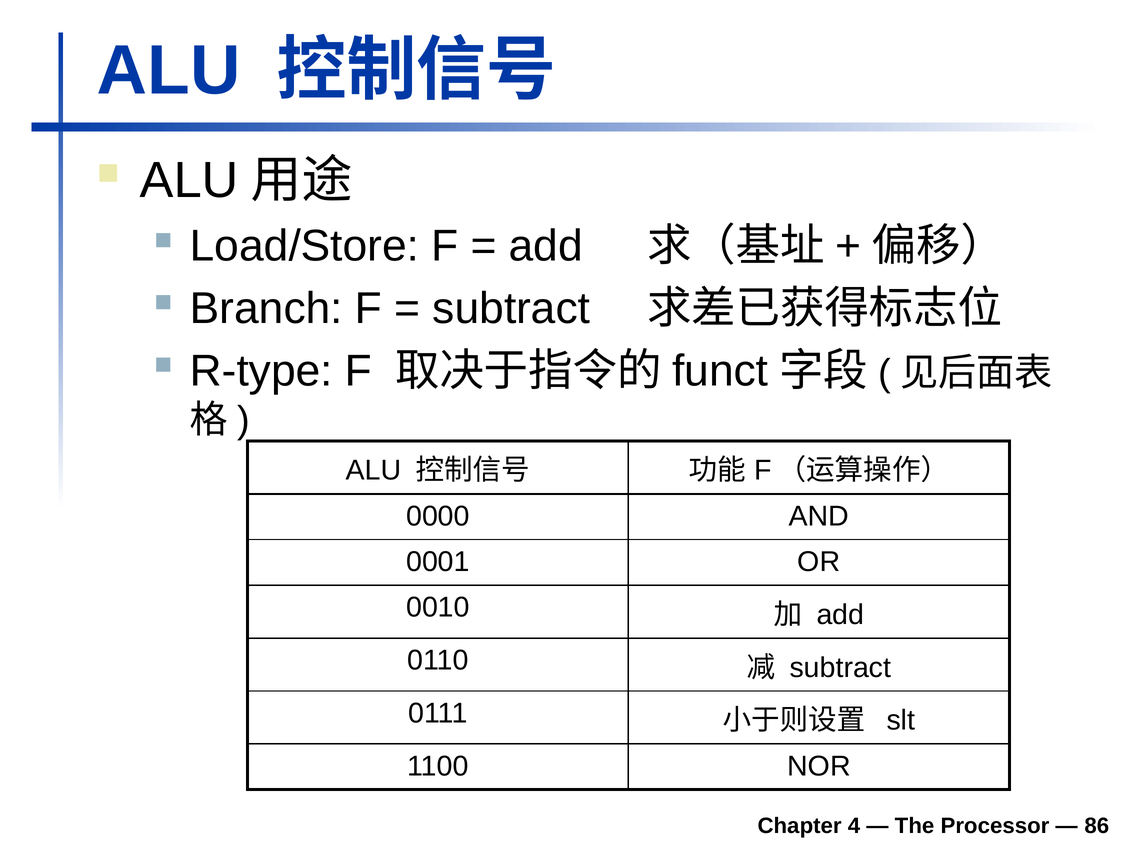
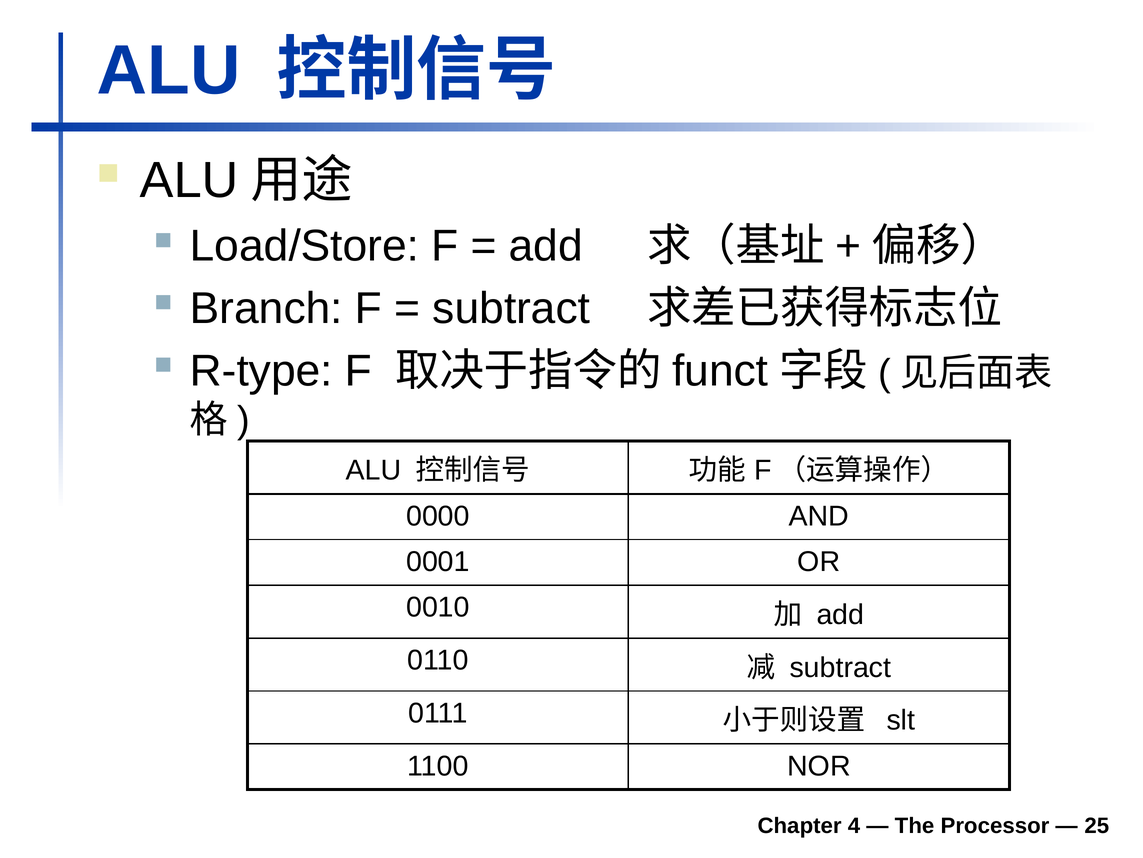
86: 86 -> 25 (1097, 825)
